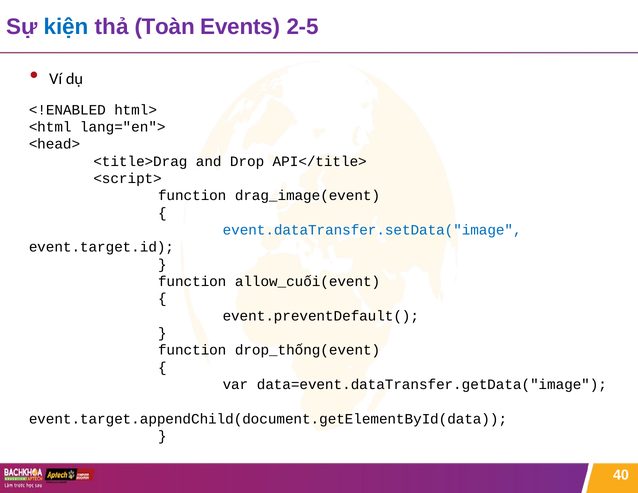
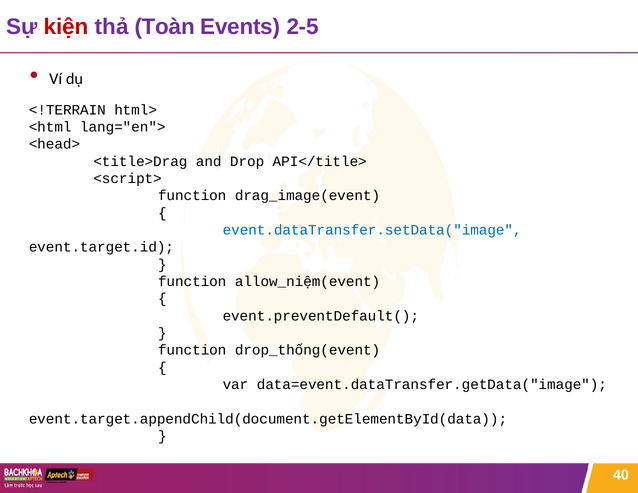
kiện colour: blue -> red (66, 27)
<!ENABLED: <!ENABLED -> <!TERRAIN (67, 110)
allow_cuối(event: allow_cuối(event -> allow_niệm(event (308, 282)
